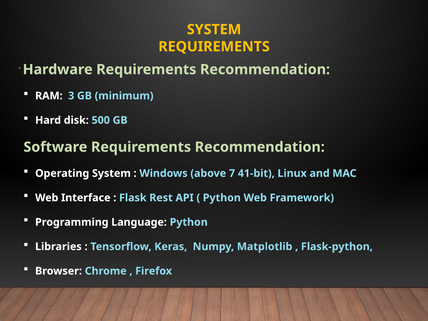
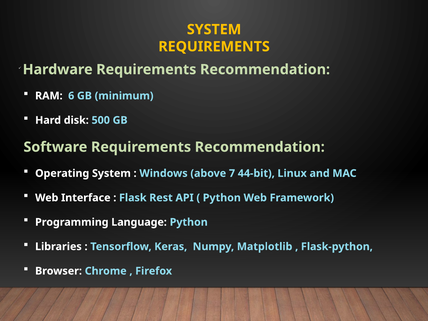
3: 3 -> 6 (71, 96)
41-bit: 41-bit -> 44-bit (256, 173)
